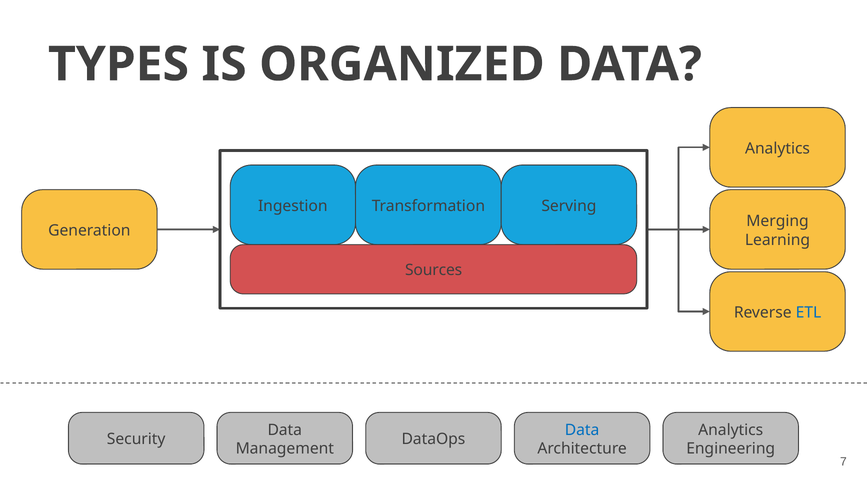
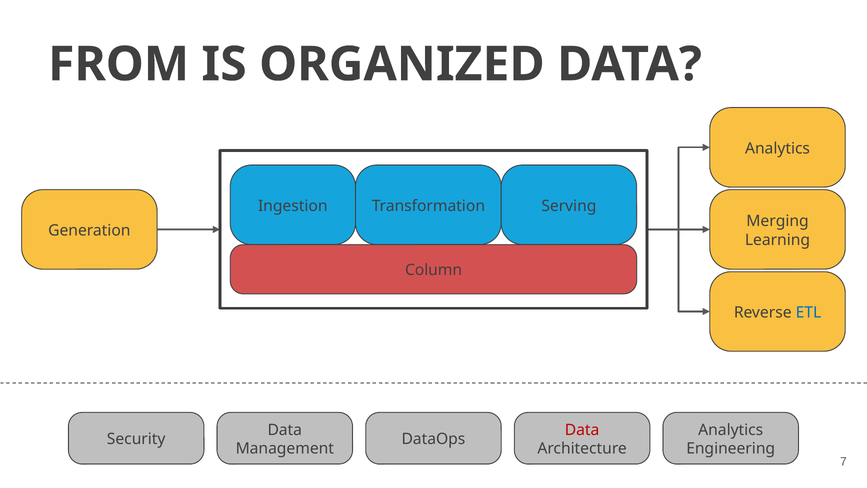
TYPES: TYPES -> FROM (119, 64)
Sources: Sources -> Column (434, 270)
Data colour: blue -> red (582, 430)
